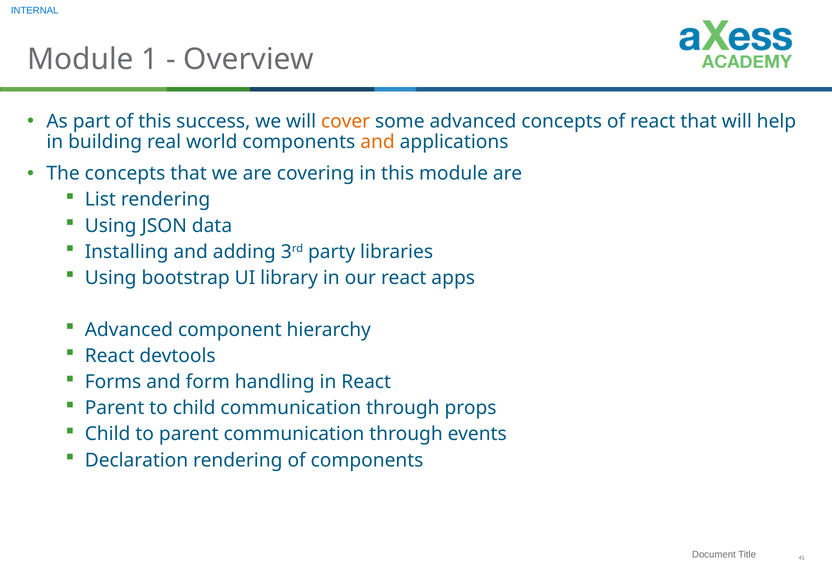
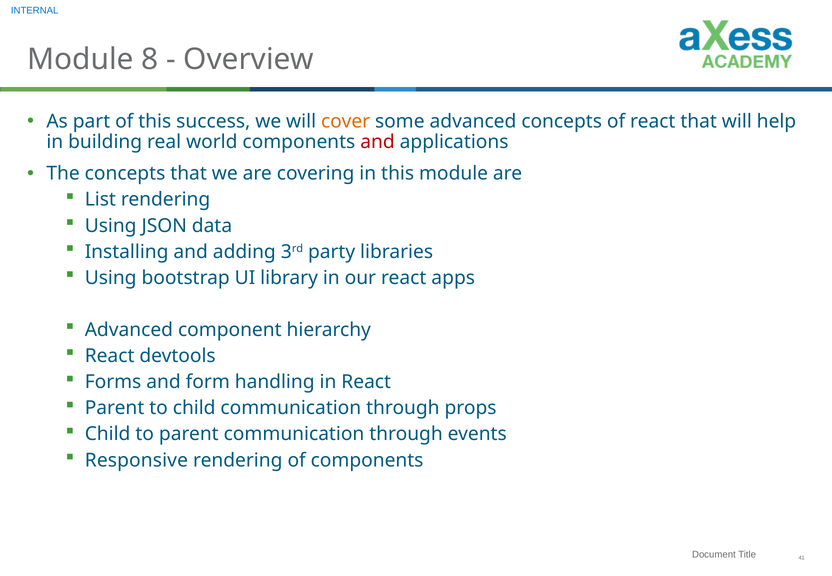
1: 1 -> 8 (150, 59)
and colour: orange -> red (377, 142)
Declaration: Declaration -> Responsive (136, 460)
